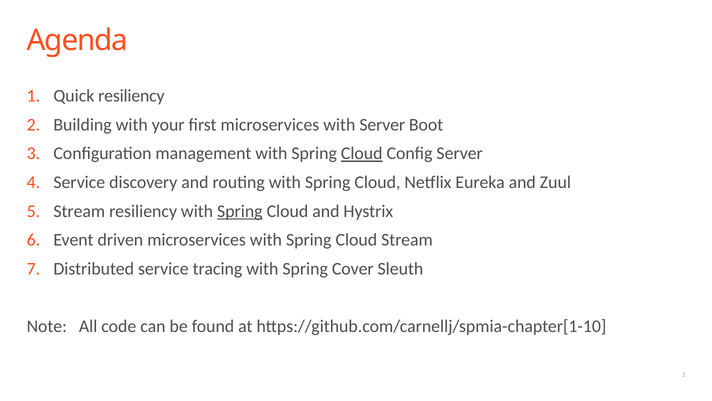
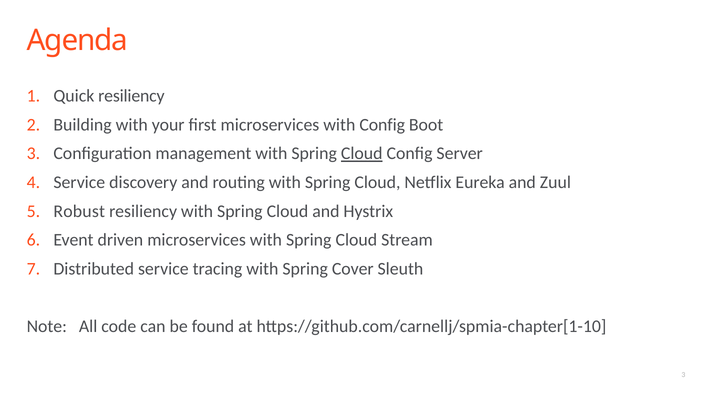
with Server: Server -> Config (382, 125)
Stream: Stream -> Robust (79, 211)
Spring underline: present -> none (240, 211)
